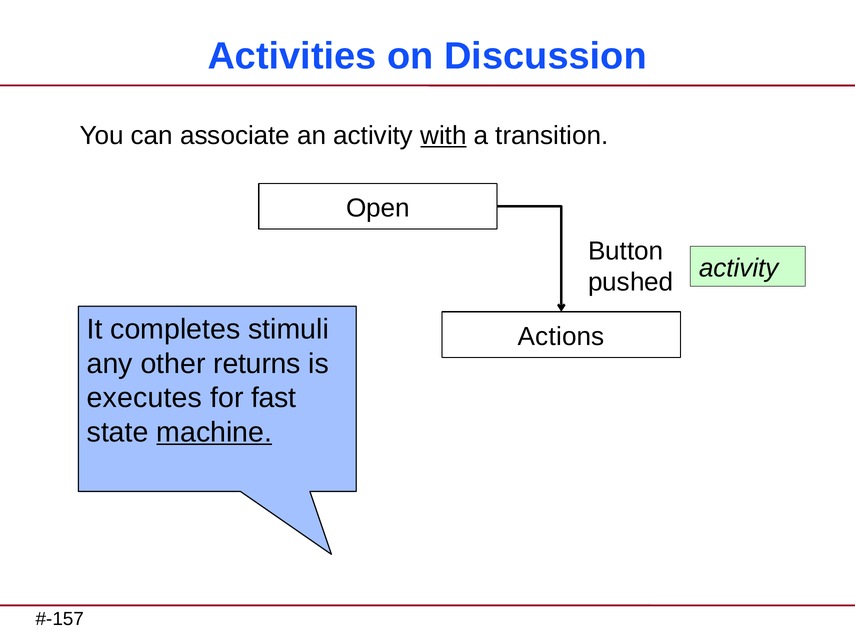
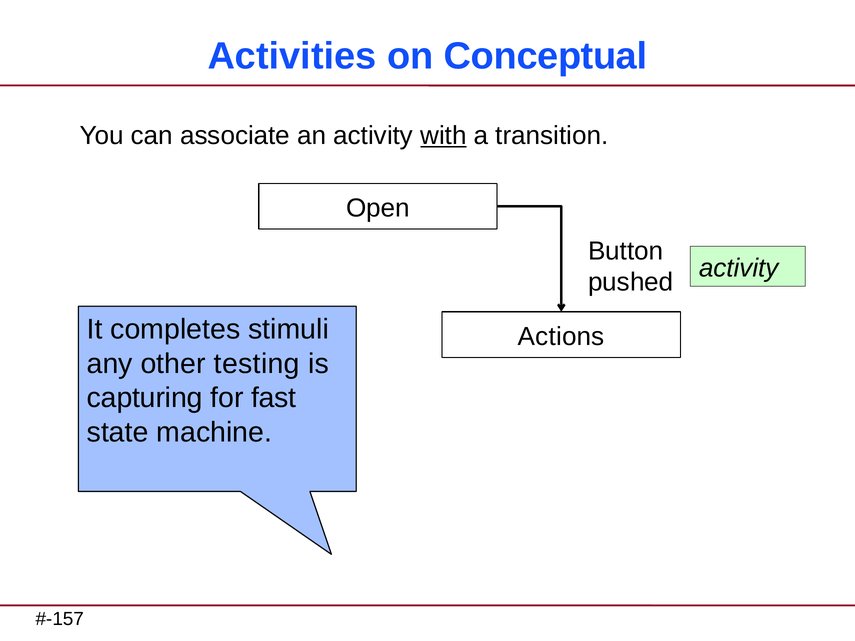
Discussion: Discussion -> Conceptual (546, 56)
returns: returns -> testing (257, 364)
executes: executes -> capturing (145, 398)
machine underline: present -> none (214, 432)
